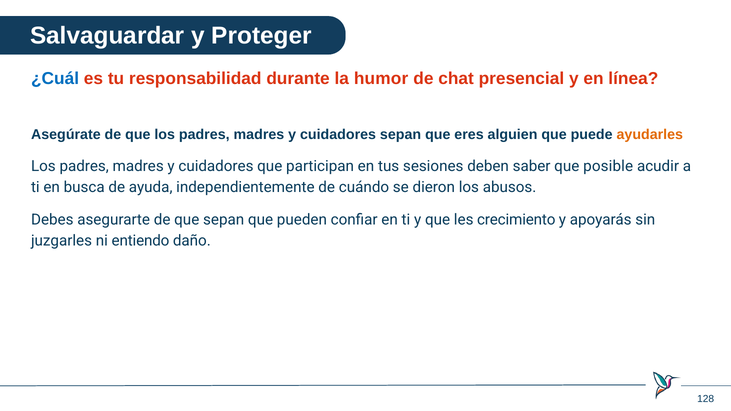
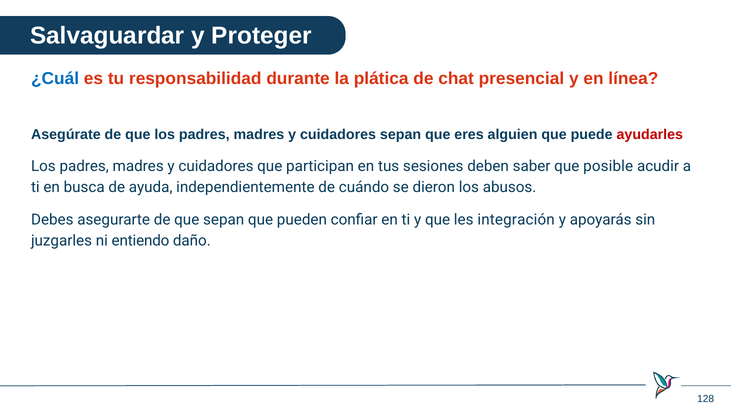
humor: humor -> plática (381, 78)
ayudarles colour: orange -> red (650, 135)
crecimiento: crecimiento -> integración (516, 220)
